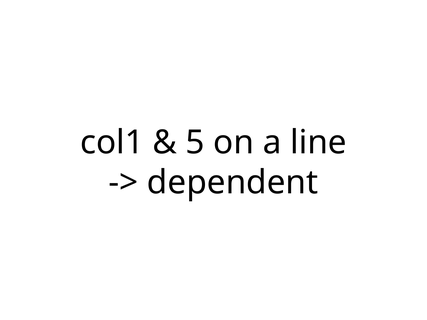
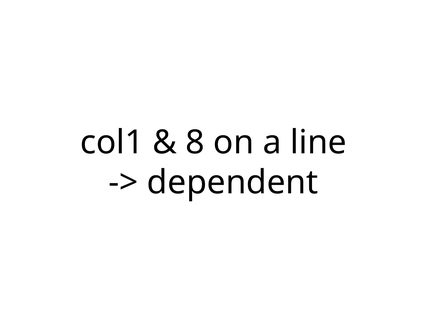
5: 5 -> 8 (195, 142)
